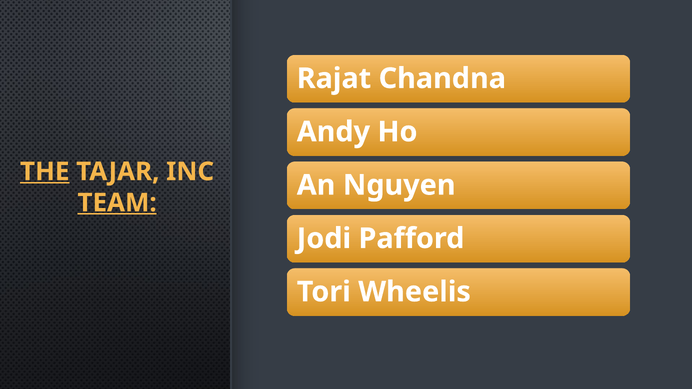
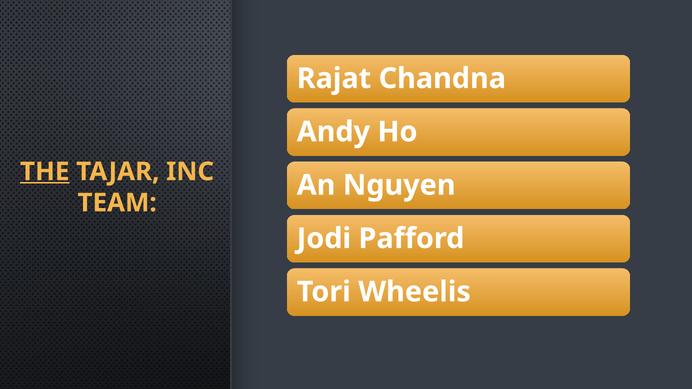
TEAM underline: present -> none (117, 203)
